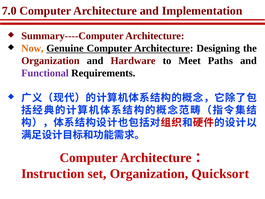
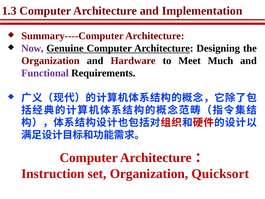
7.0: 7.0 -> 1.3 (9, 11)
Now colour: orange -> purple (32, 48)
Paths: Paths -> Much (220, 61)
